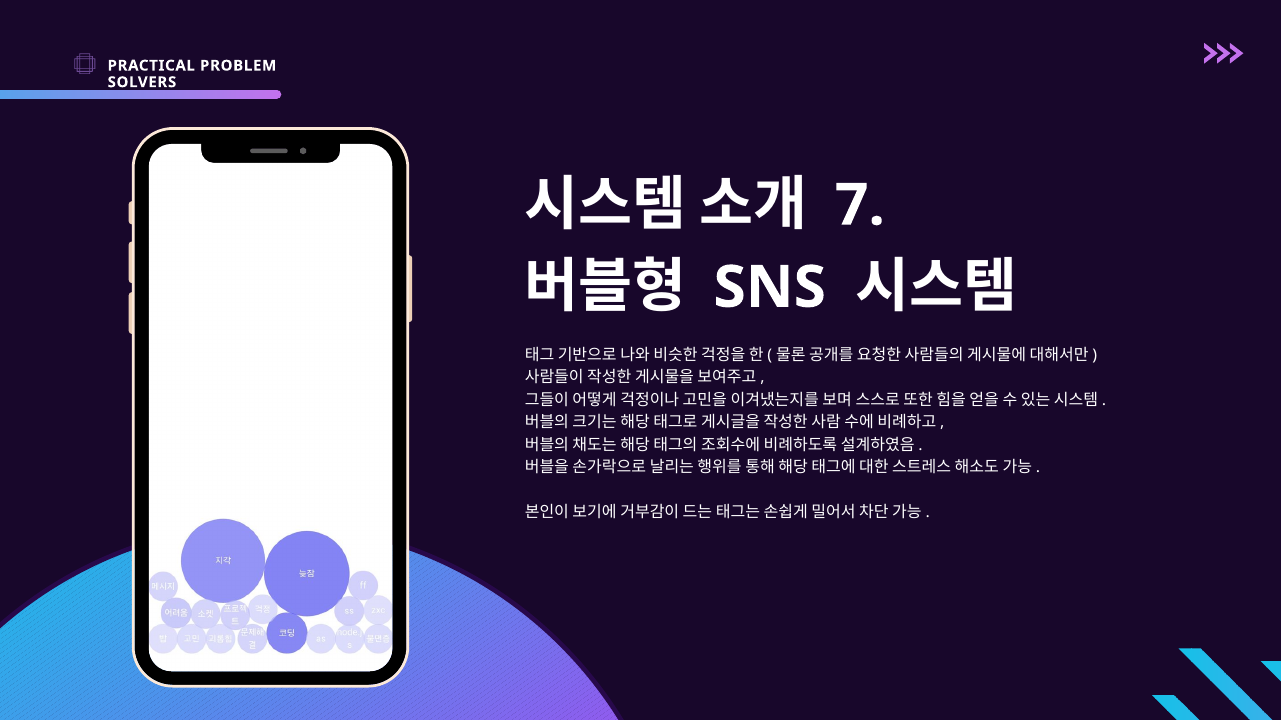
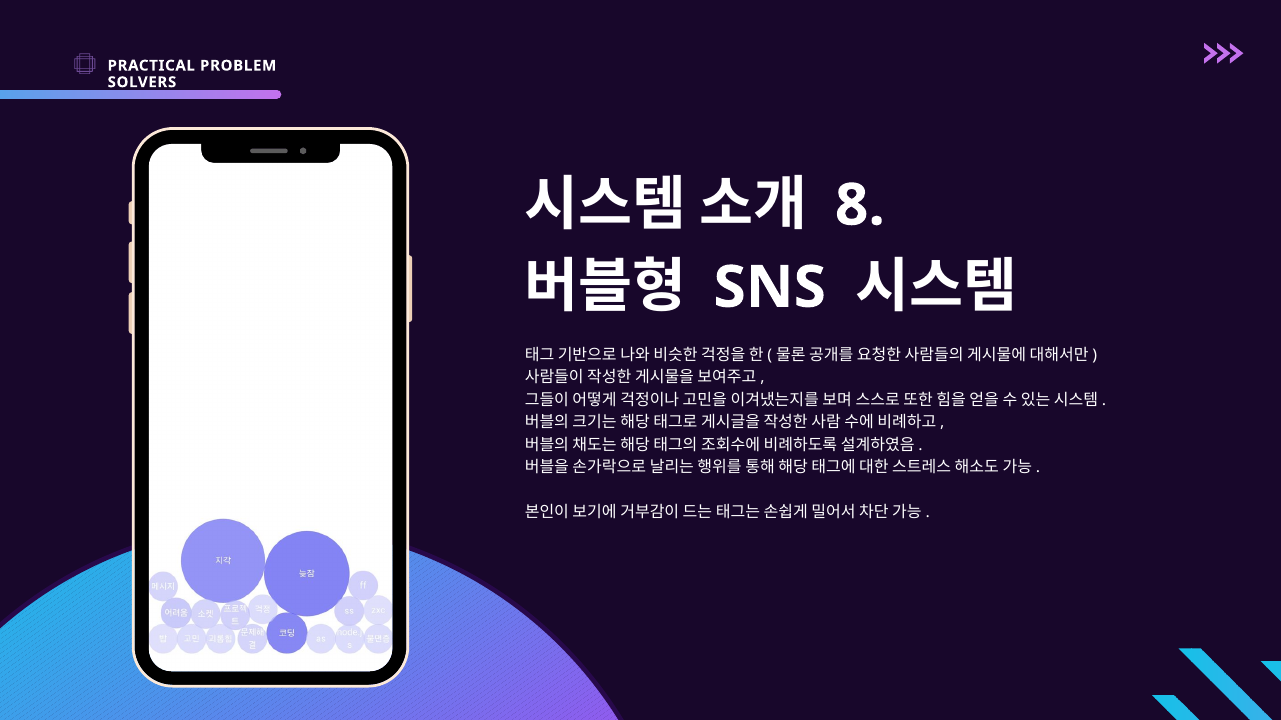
7: 7 -> 8 (860, 206)
